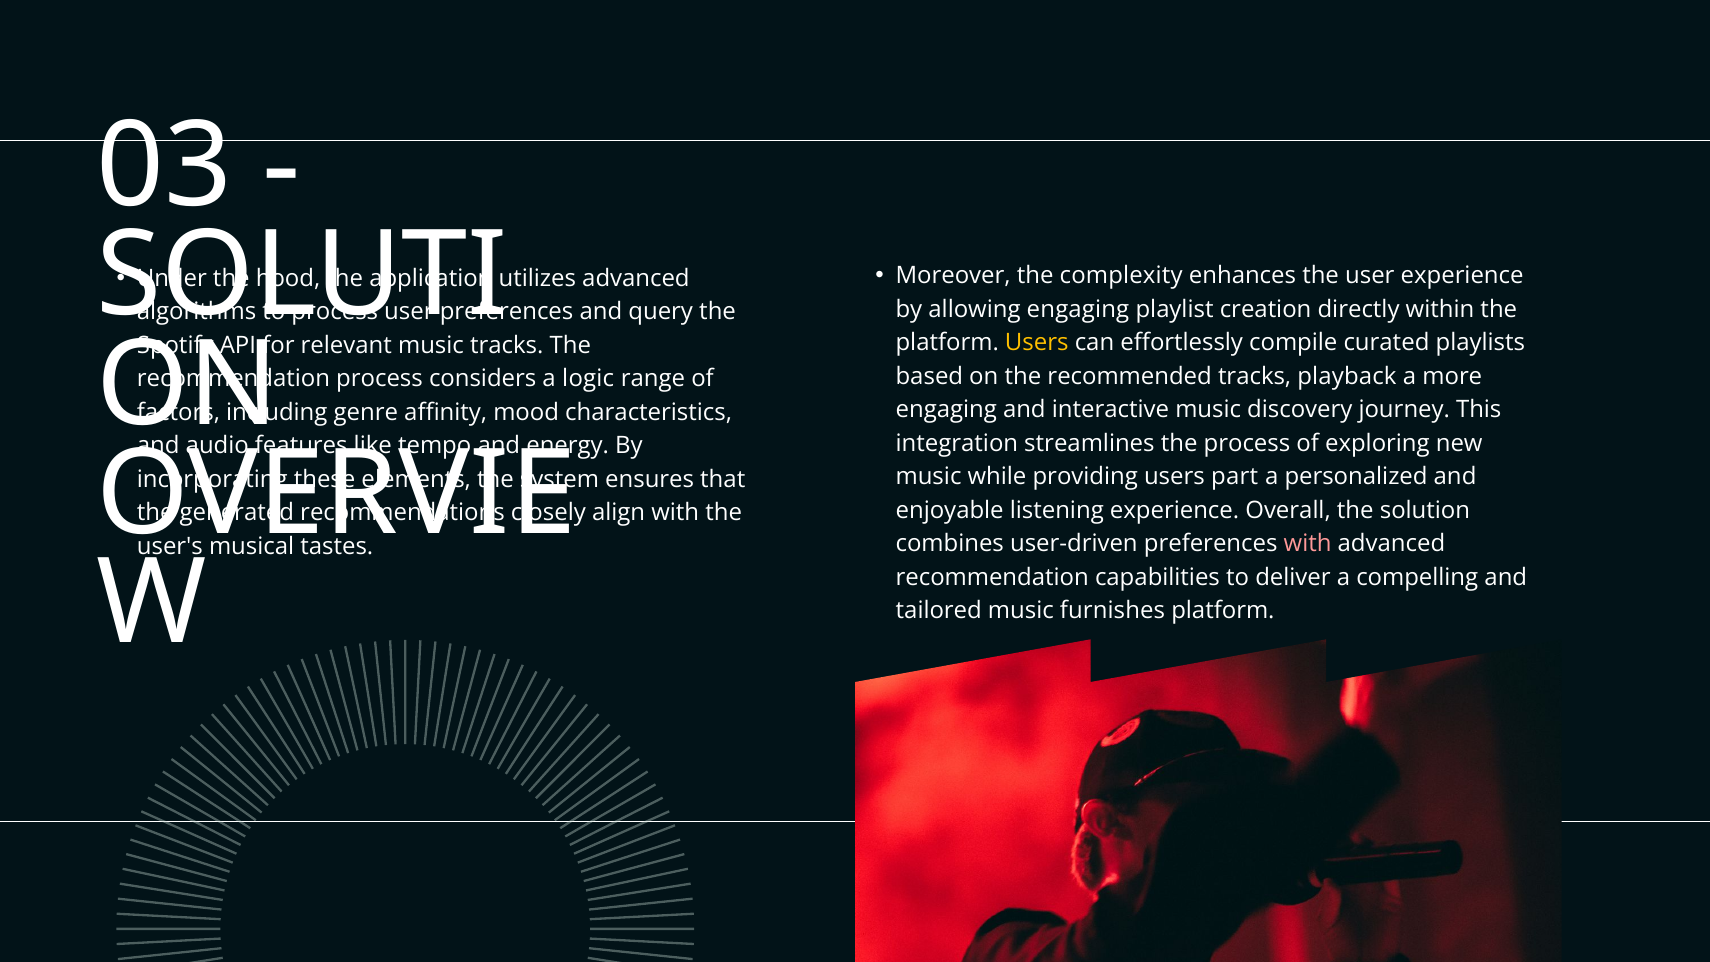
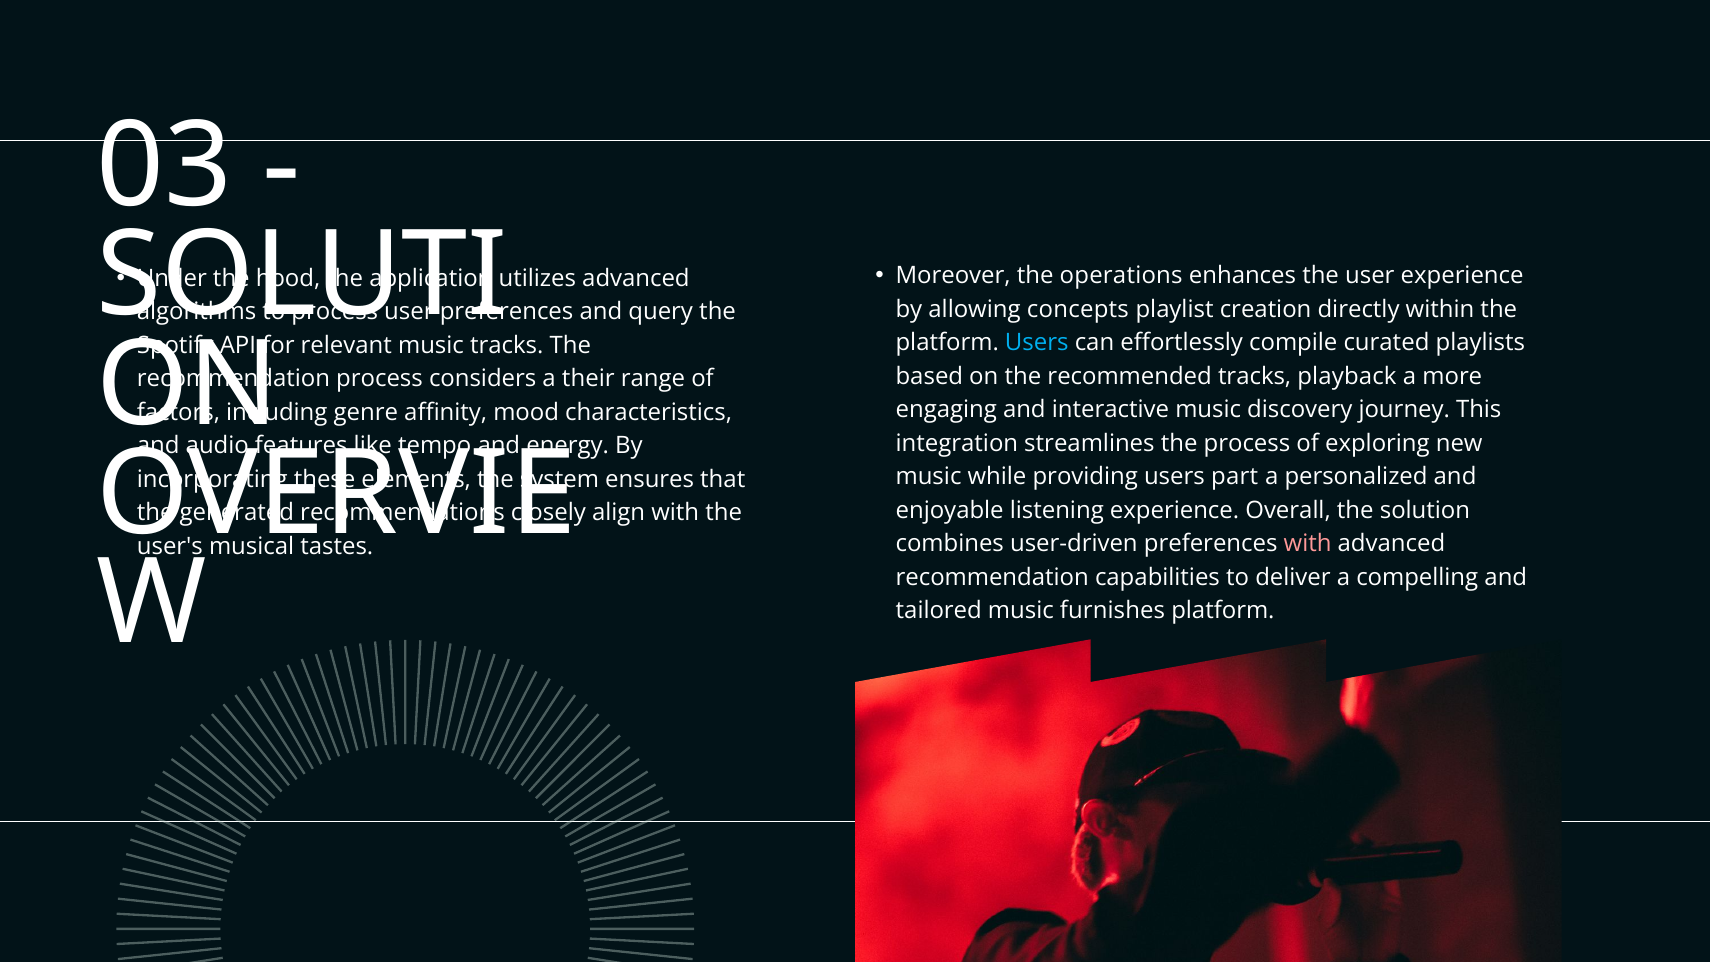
complexity: complexity -> operations (1121, 276)
allowing engaging: engaging -> concepts (1078, 309)
Users colour: yellow -> light blue (1037, 343)
logic: logic -> their (588, 379)
